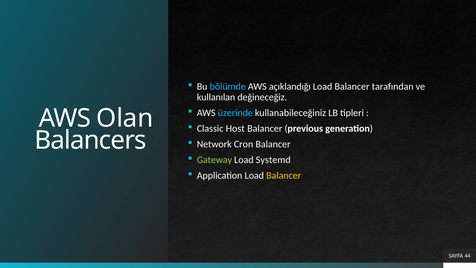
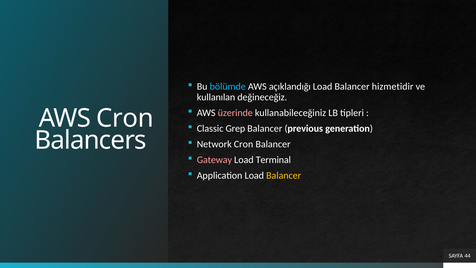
tarafından: tarafından -> hizmetidir (393, 86)
üzerinde colour: light blue -> pink (235, 113)
AWS Olan: Olan -> Cron (125, 118)
Host: Host -> Grep (235, 129)
Gateway colour: light green -> pink (214, 160)
Systemd: Systemd -> Terminal (273, 160)
